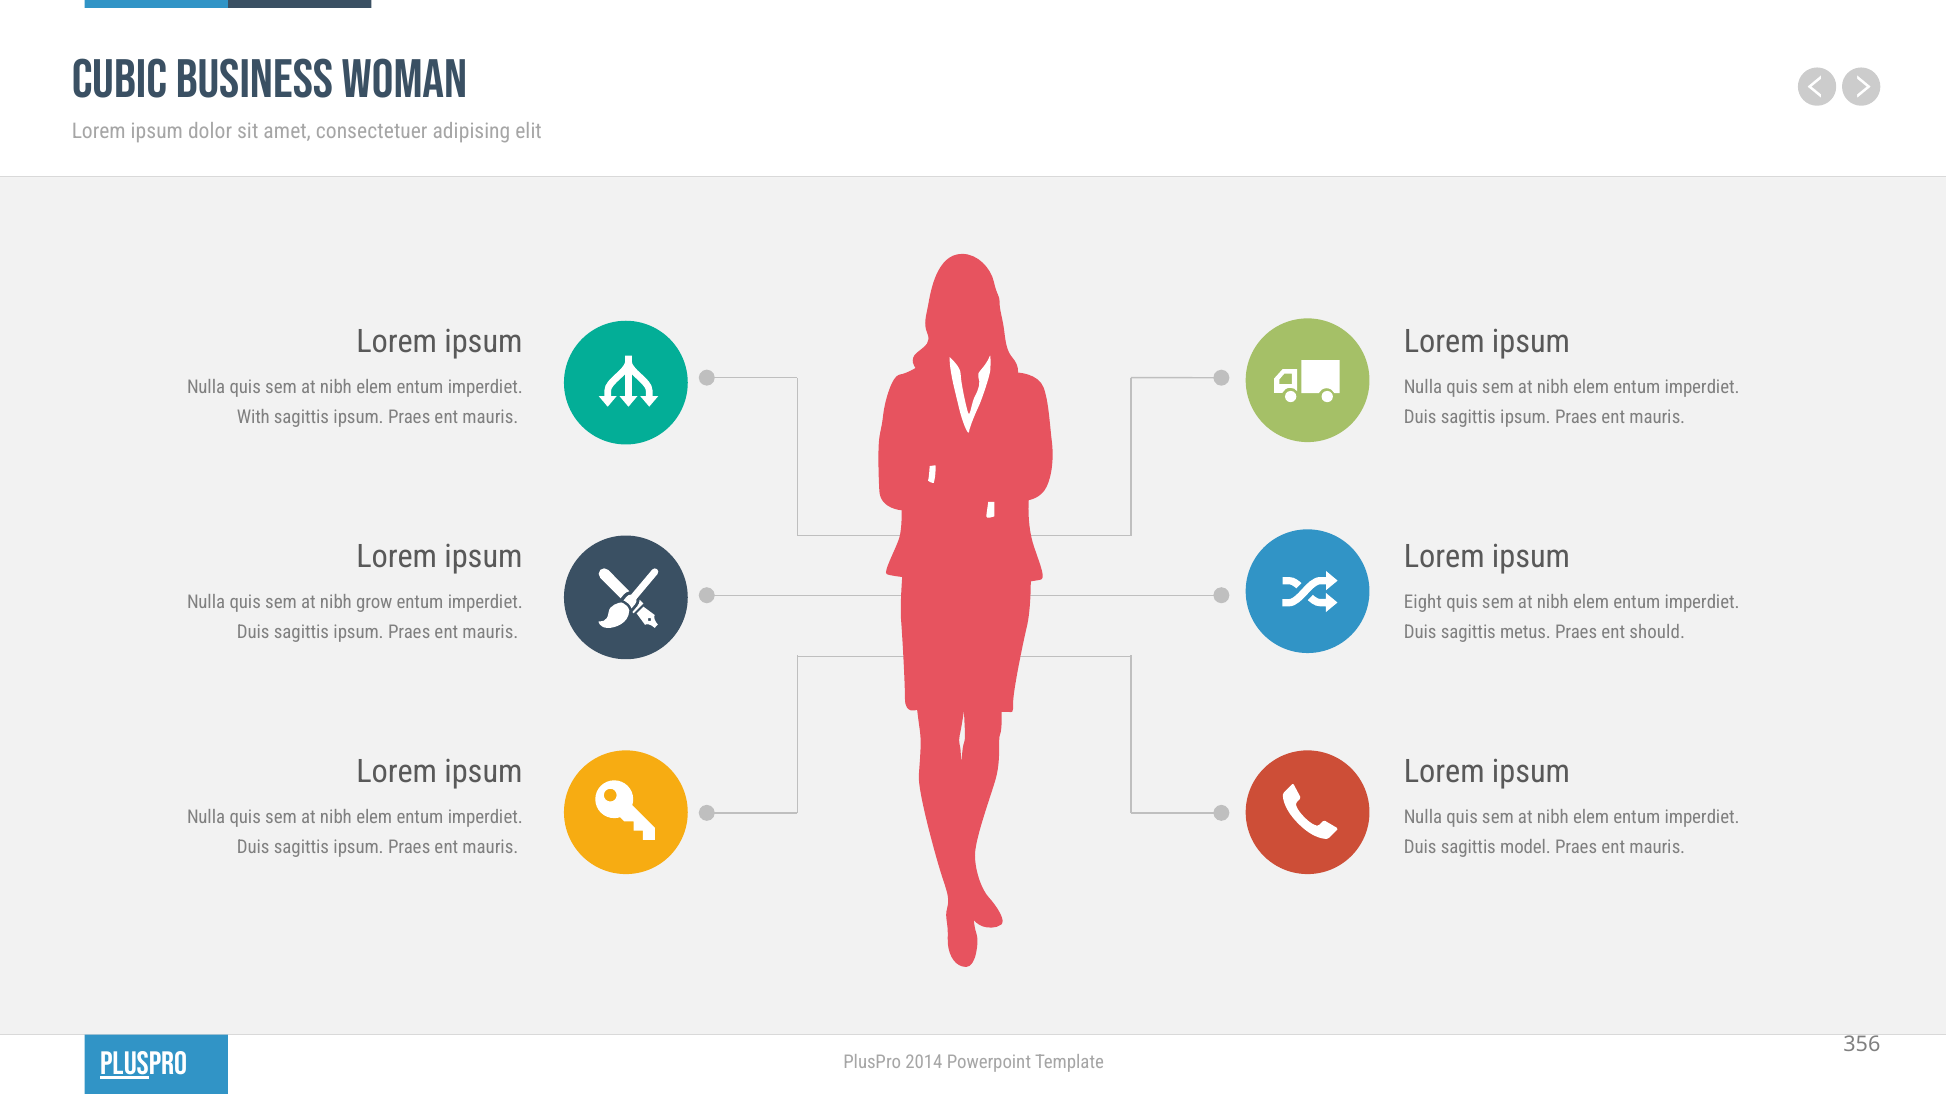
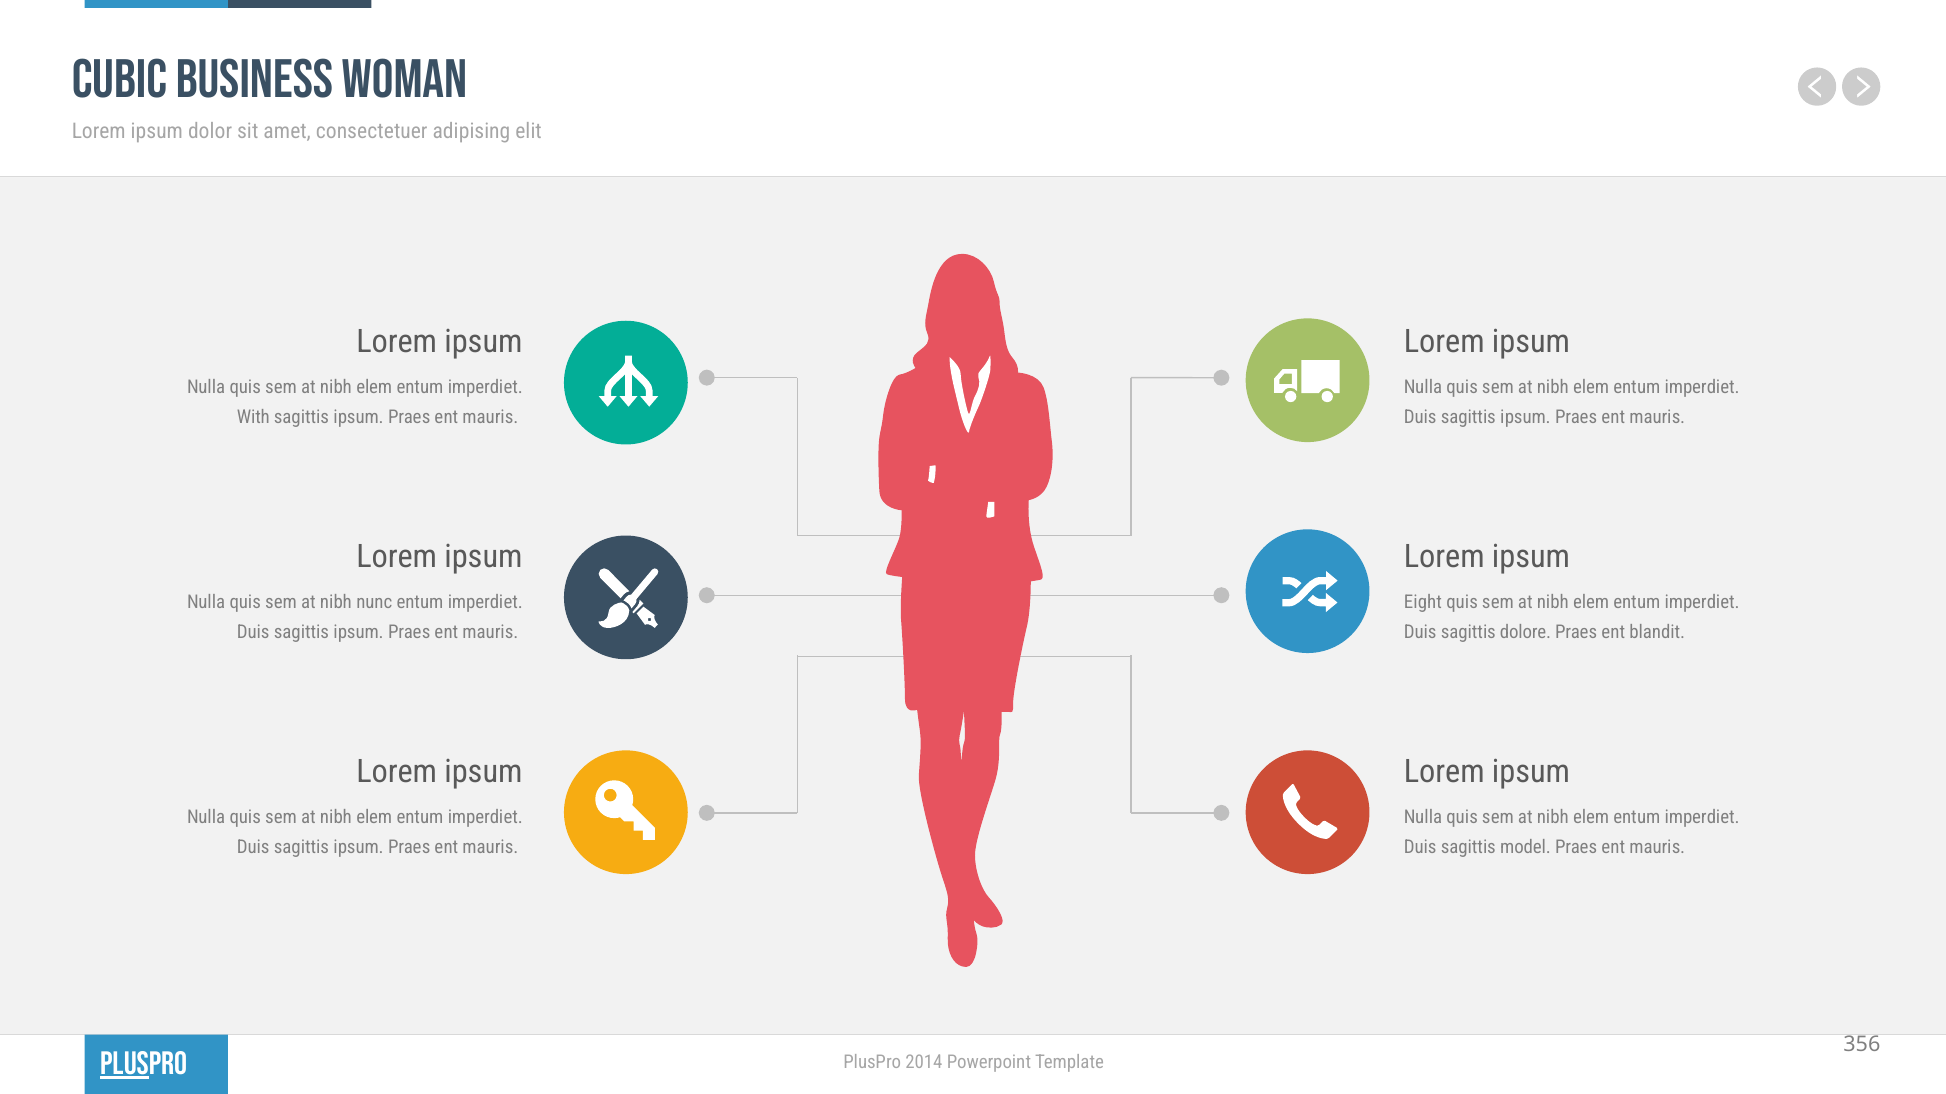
grow: grow -> nunc (374, 603)
metus: metus -> dolore (1525, 632)
should: should -> blandit (1657, 632)
